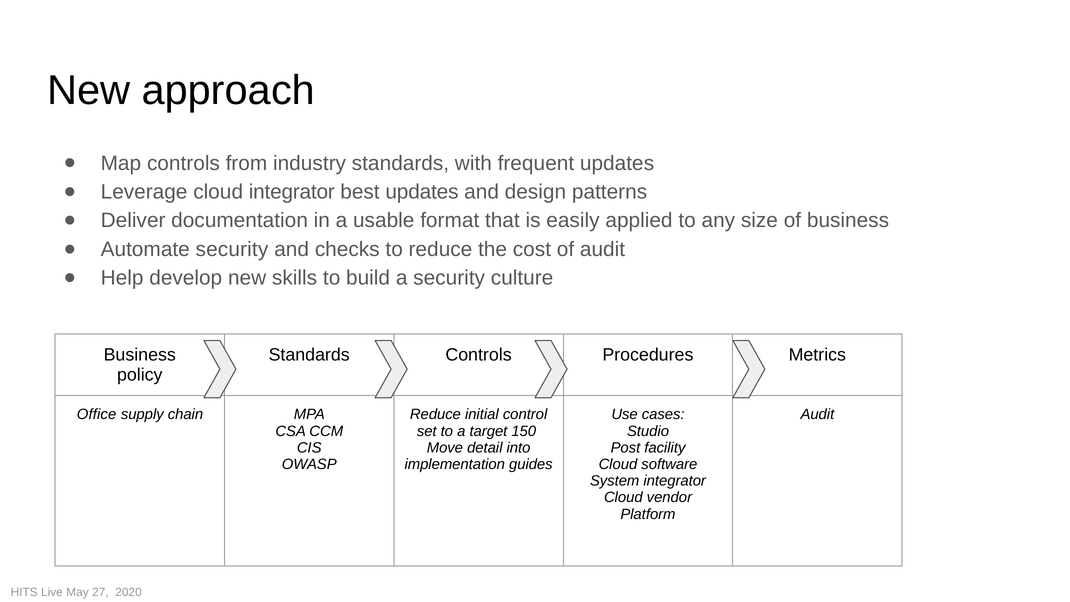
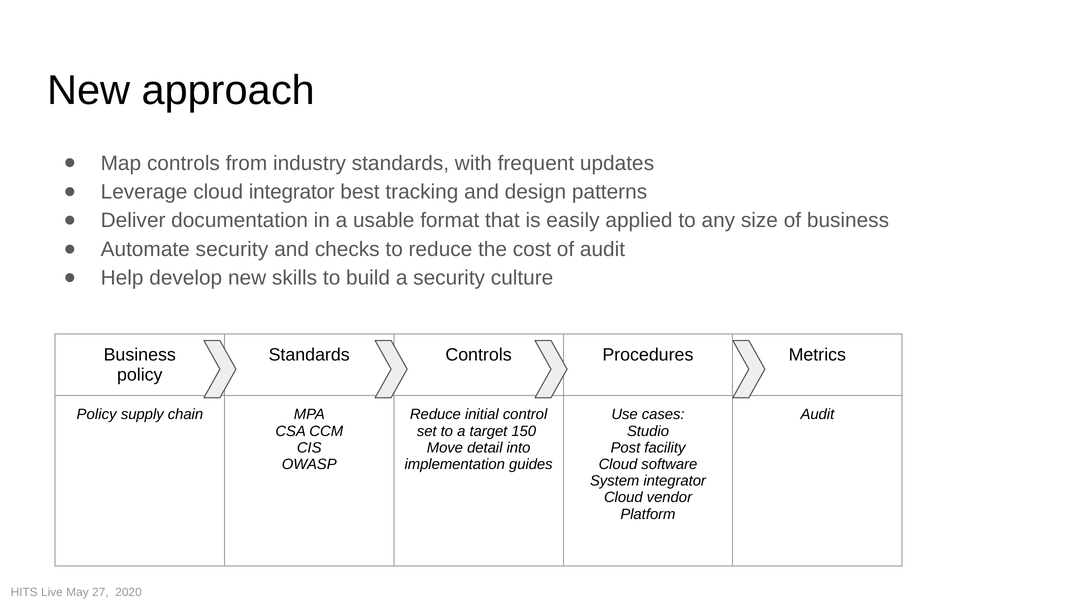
best updates: updates -> tracking (422, 192)
Office: Office -> Policy (97, 414)
